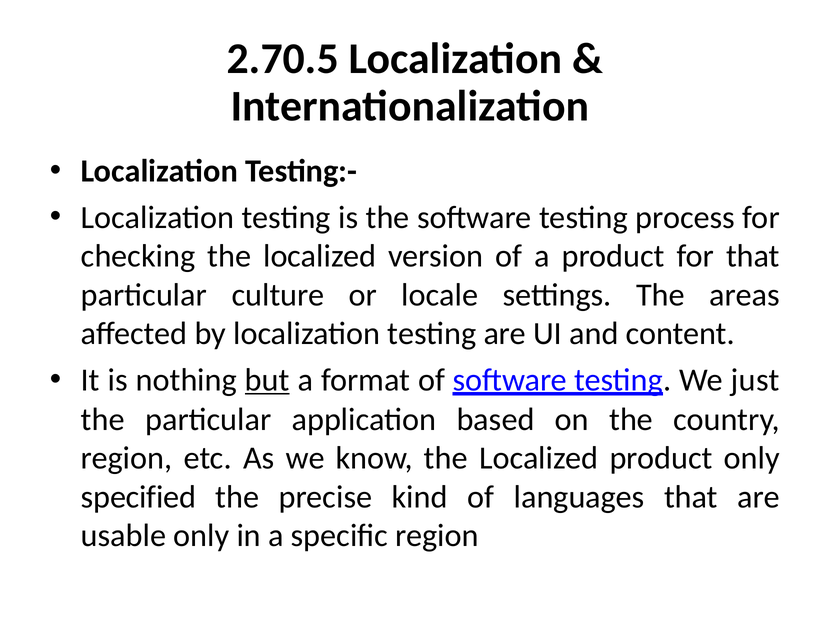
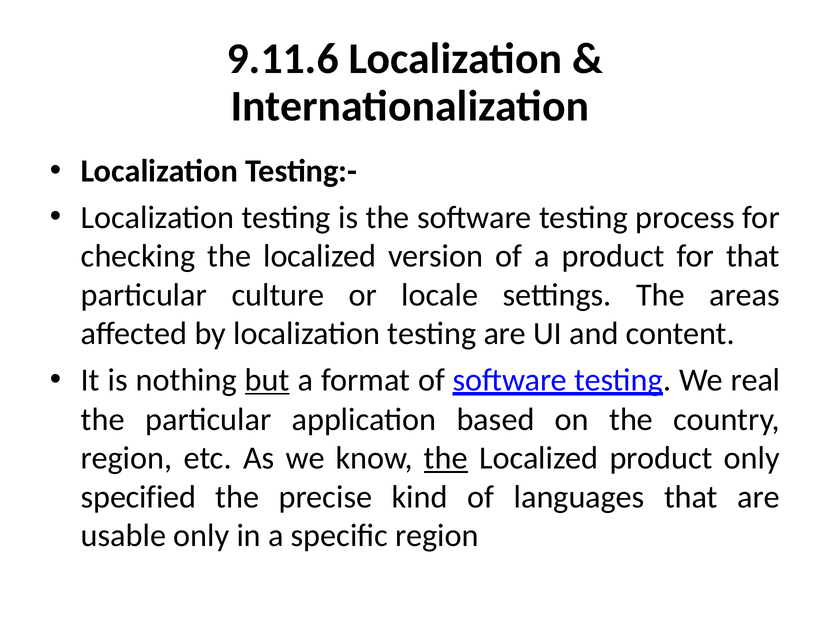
2.70.5: 2.70.5 -> 9.11.6 (283, 59)
just: just -> real (755, 380)
the underline: none -> present (446, 458)
